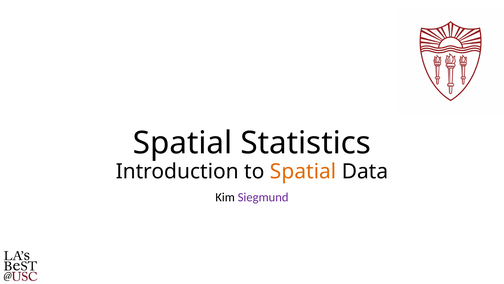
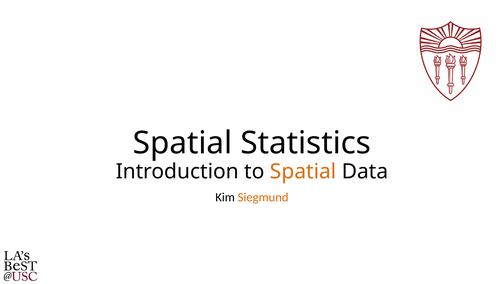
Siegmund colour: purple -> orange (263, 197)
